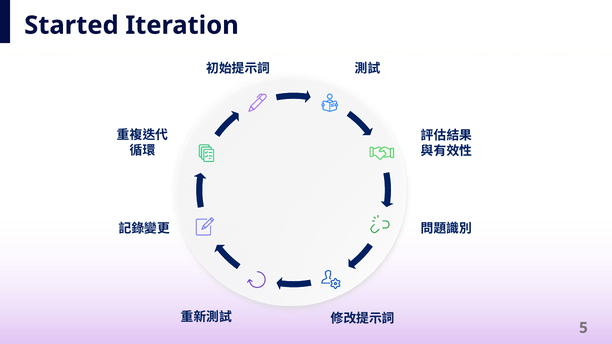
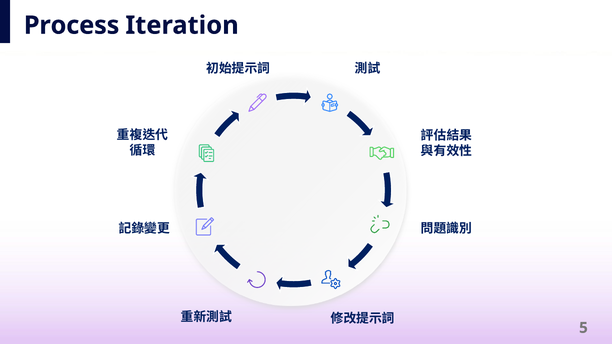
Started: Started -> Process (72, 25)
